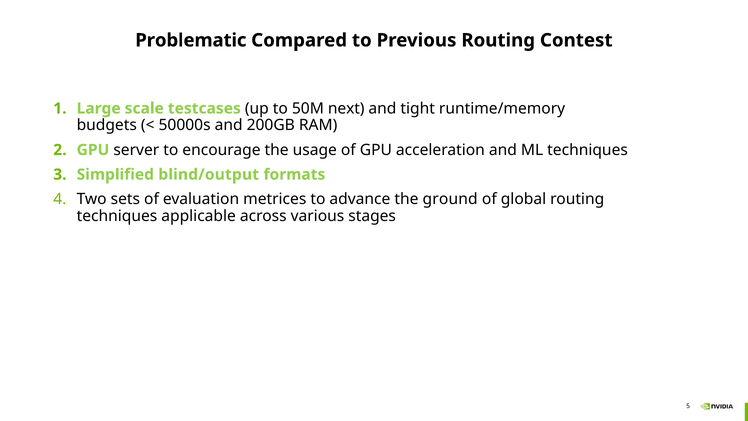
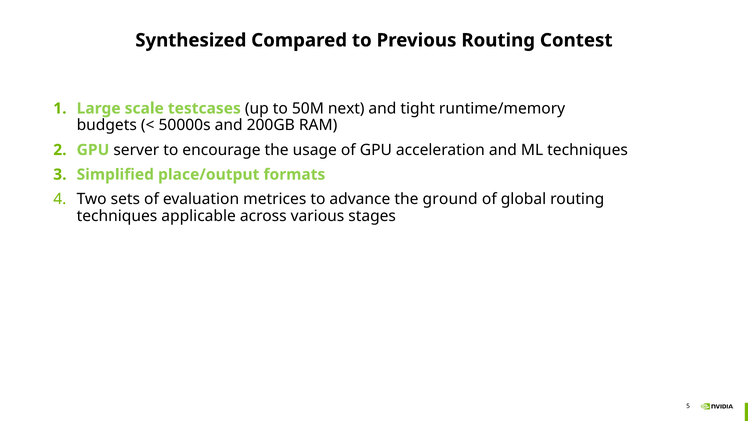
Problematic: Problematic -> Synthesized (191, 40)
blind/output: blind/output -> place/output (209, 174)
